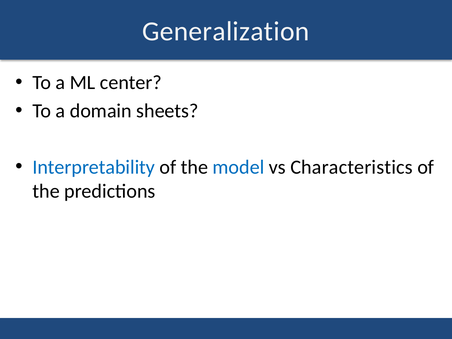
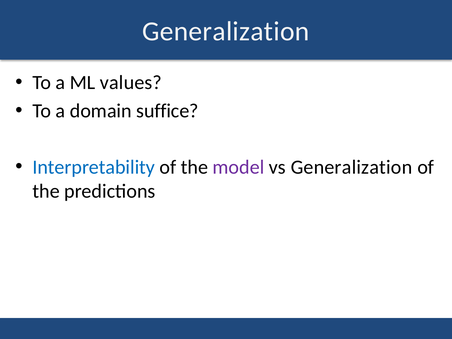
center: center -> values (131, 83)
sheets: sheets -> suffice (167, 111)
model colour: blue -> purple (238, 167)
vs Characteristics: Characteristics -> Generalization (351, 167)
